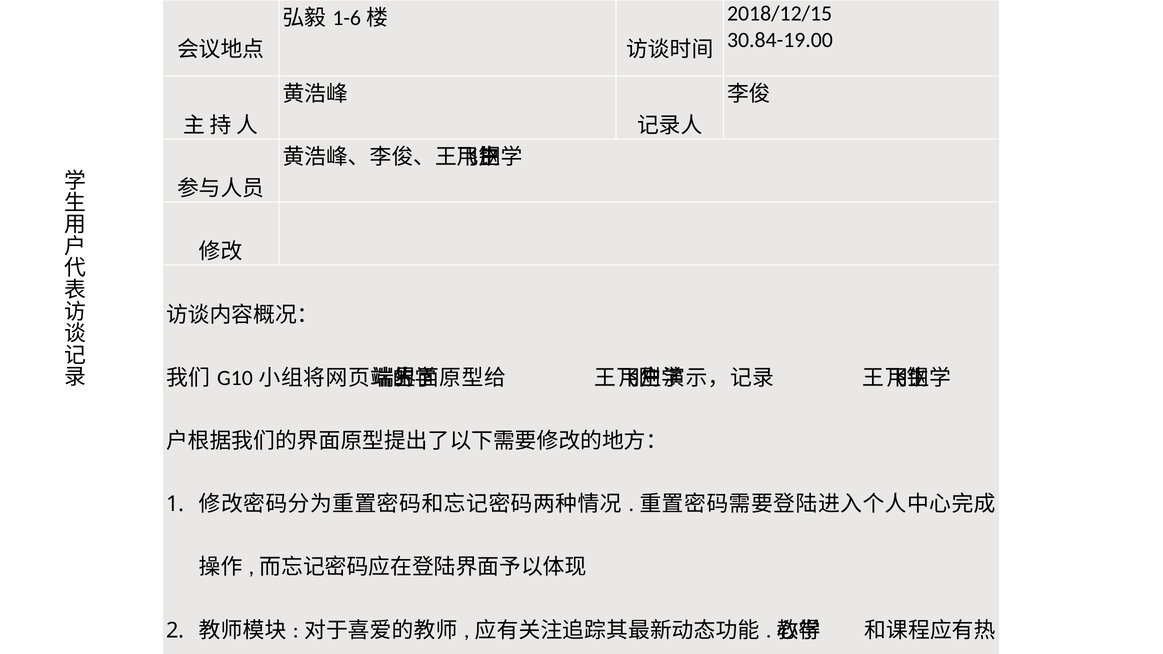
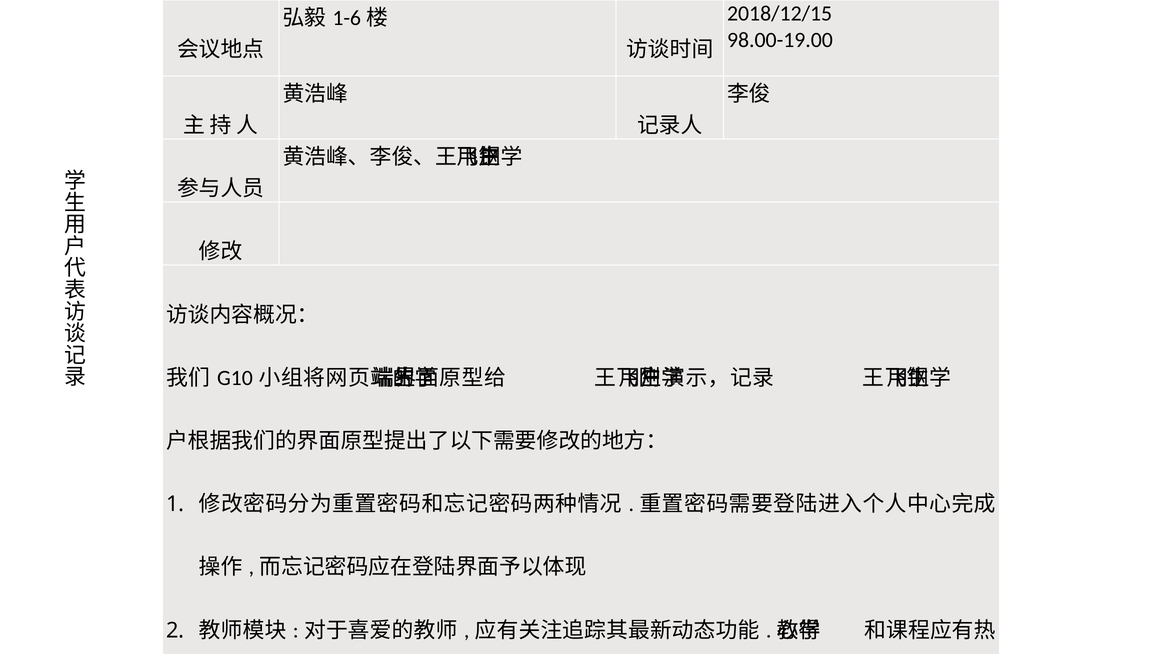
30.84-19.00: 30.84-19.00 -> 98.00-19.00 (780, 40)
